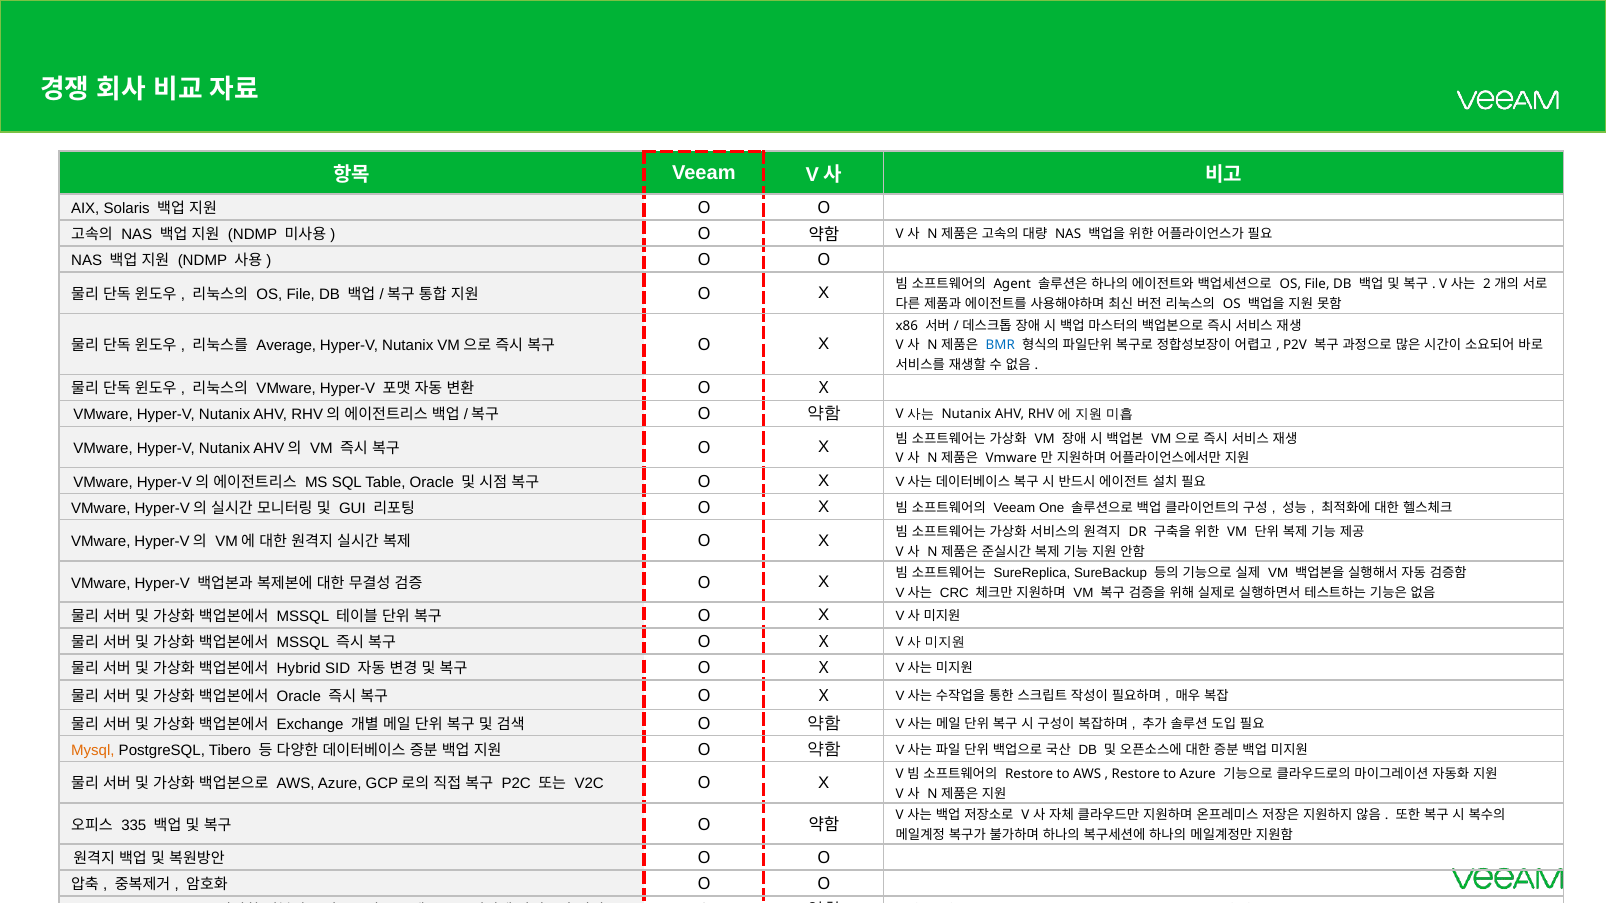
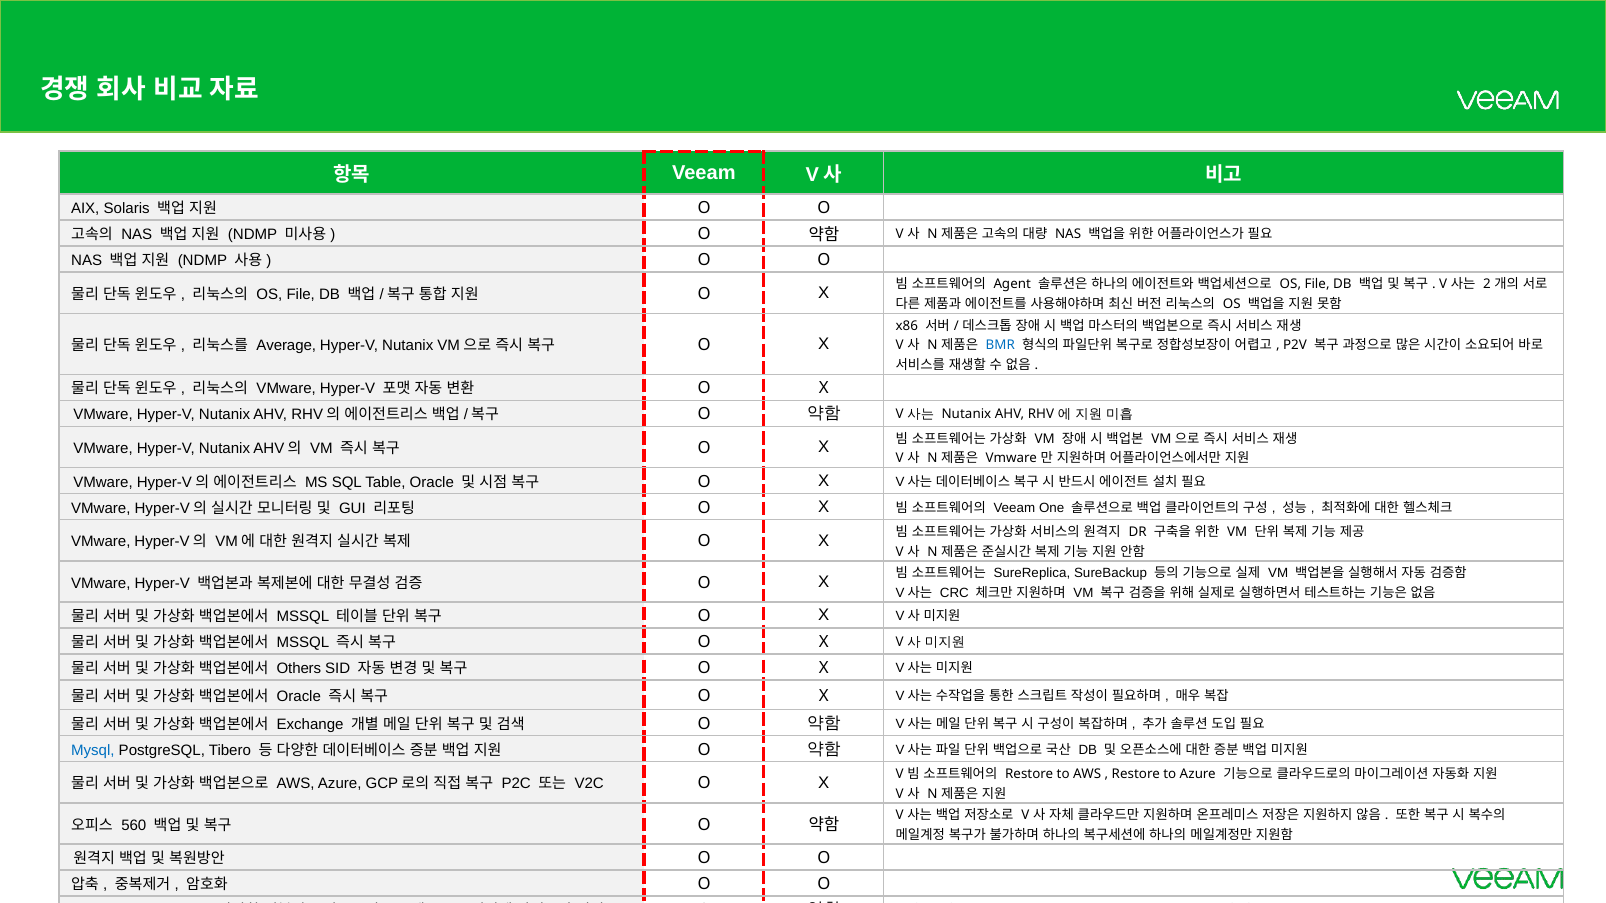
Hybrid: Hybrid -> Others (299, 669)
Mysql colour: orange -> blue (93, 751)
335: 335 -> 560 (134, 825)
